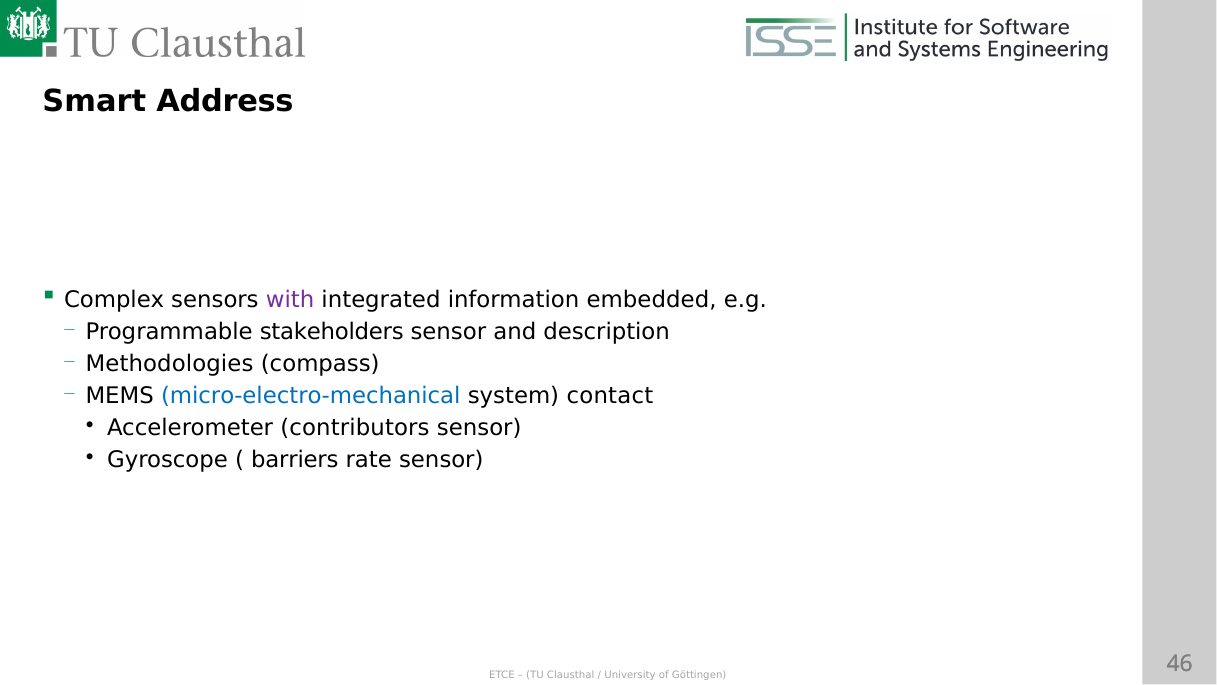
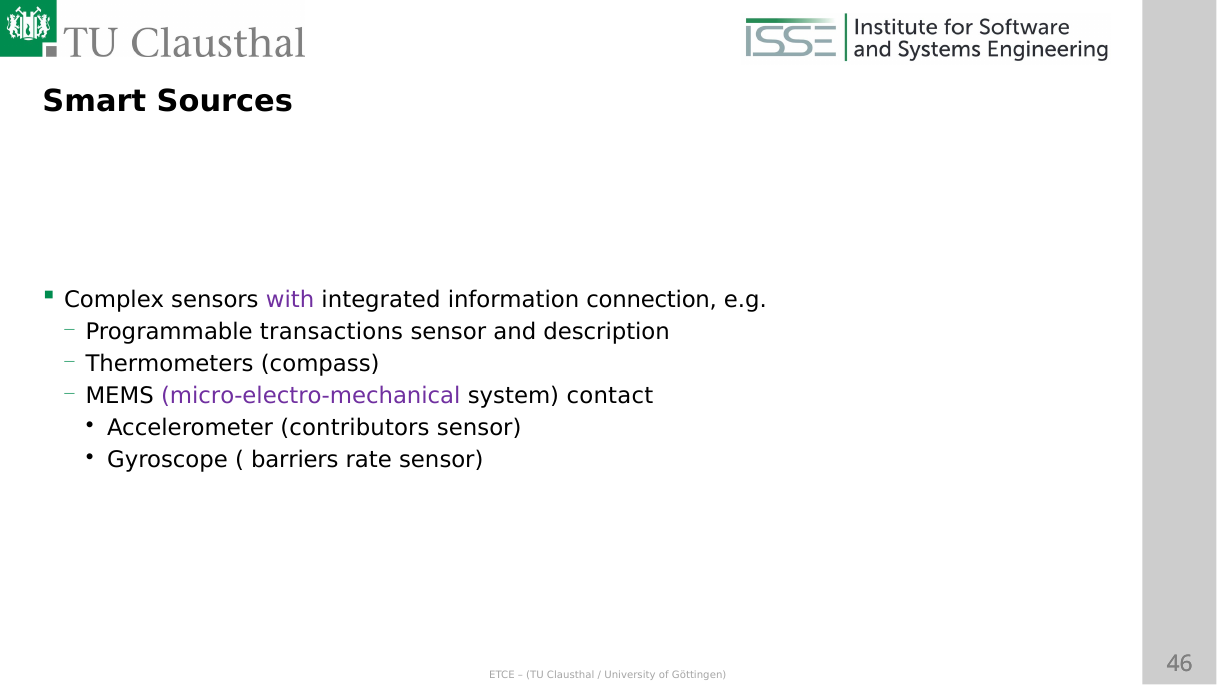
Address: Address -> Sources (225, 101)
embedded: embedded -> connection (652, 300)
stakeholders: stakeholders -> transactions (332, 332)
Methodologies: Methodologies -> Thermometers (170, 363)
micro-electro-mechanical colour: blue -> purple (311, 395)
